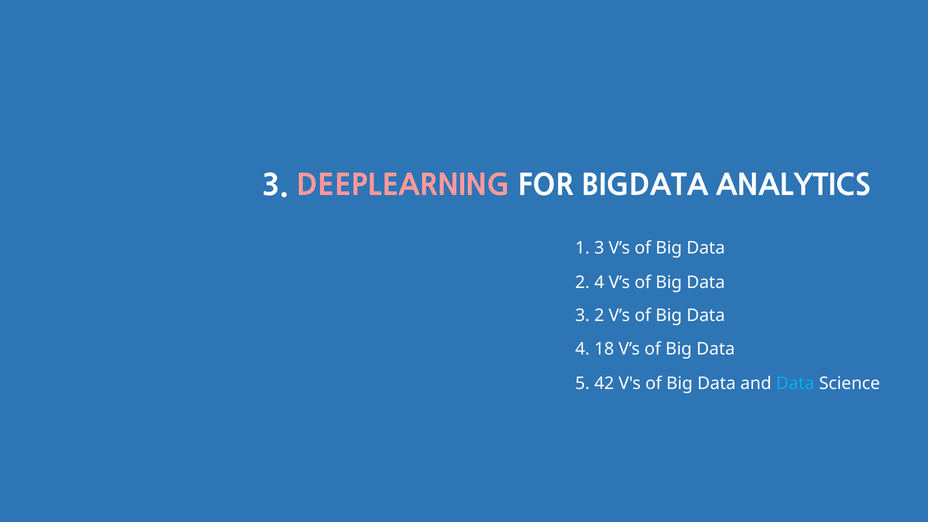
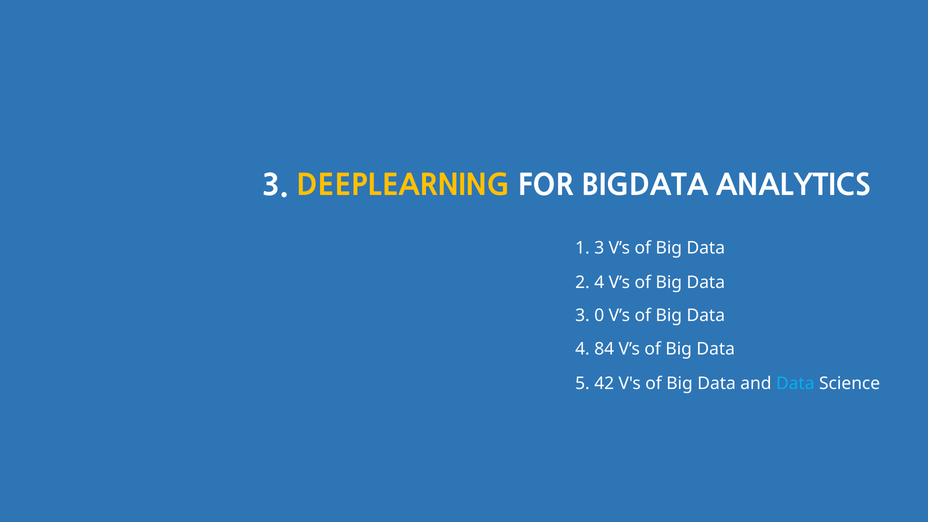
DEEPLEARNING colour: pink -> yellow (403, 186)
3 2: 2 -> 0 (599, 316)
18: 18 -> 84 (604, 349)
